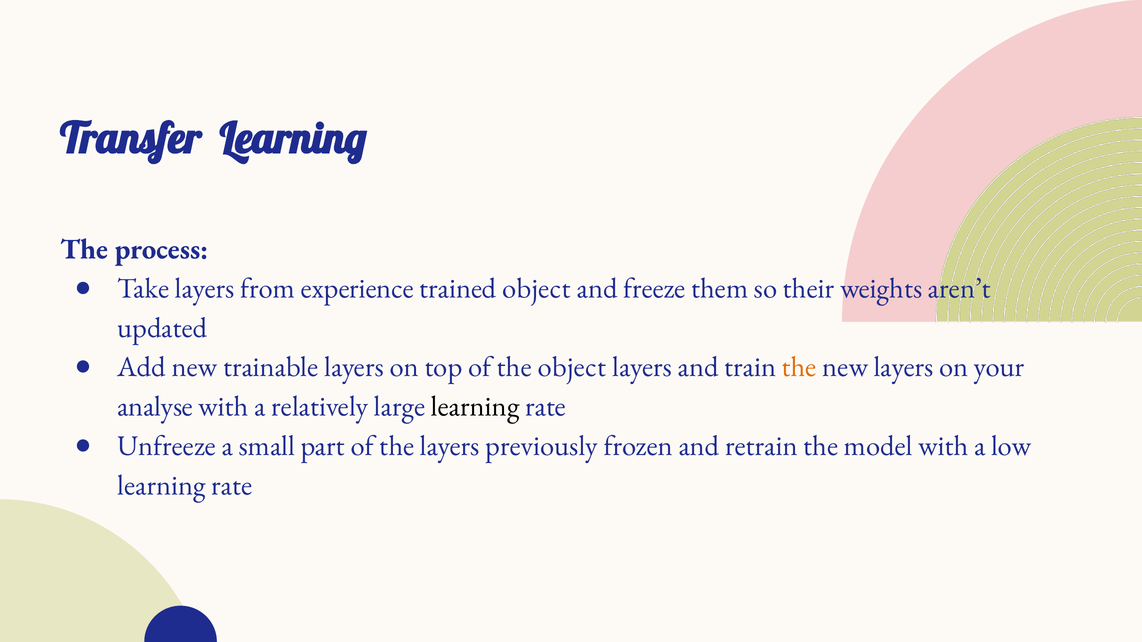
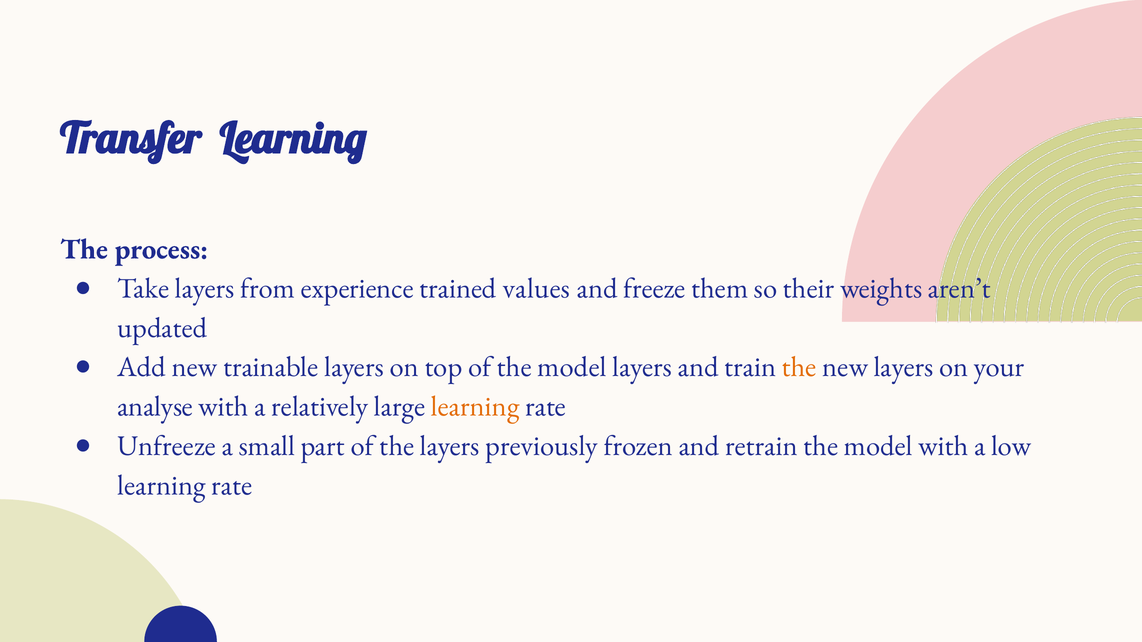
trained object: object -> values (536, 289)
of the object: object -> model (572, 367)
learning colour: black -> orange (475, 407)
